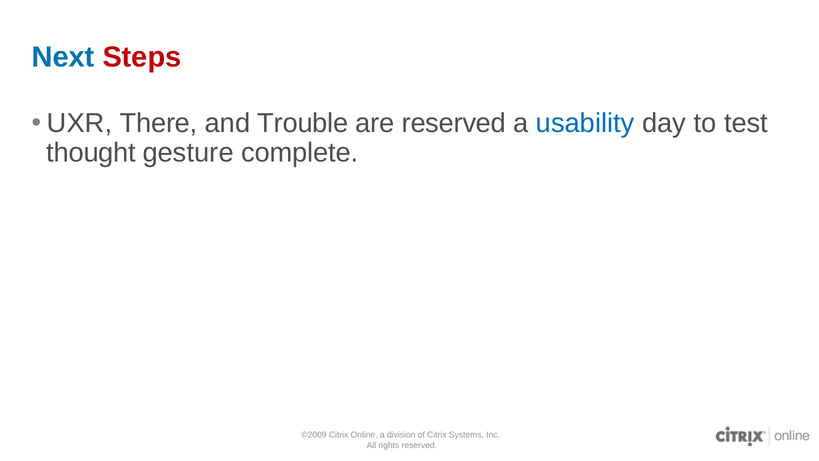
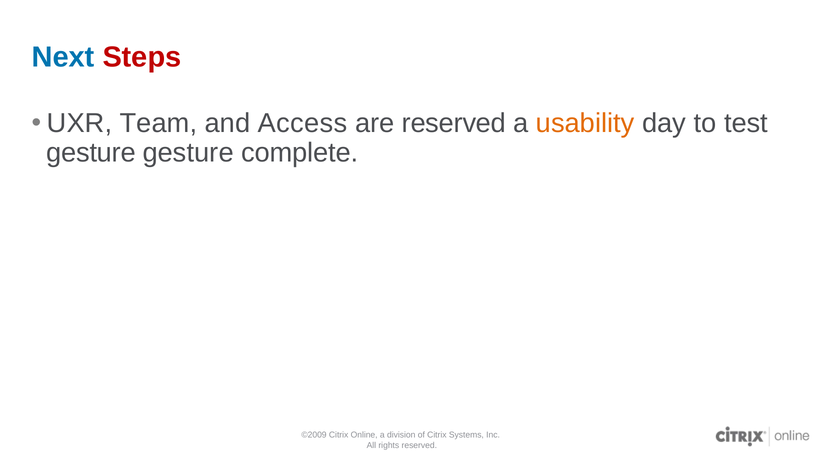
There: There -> Team (158, 123)
Trouble: Trouble -> Access (303, 123)
usability colour: blue -> orange (585, 123)
thought: thought -> gesture (91, 153)
